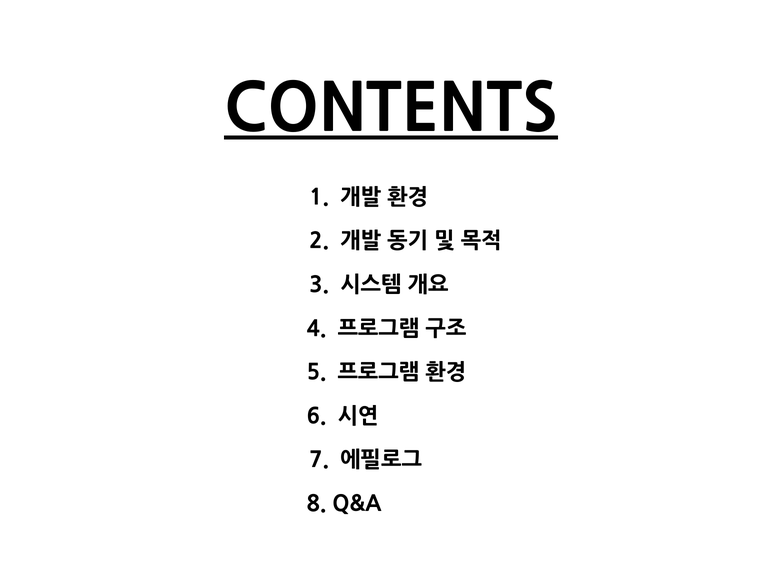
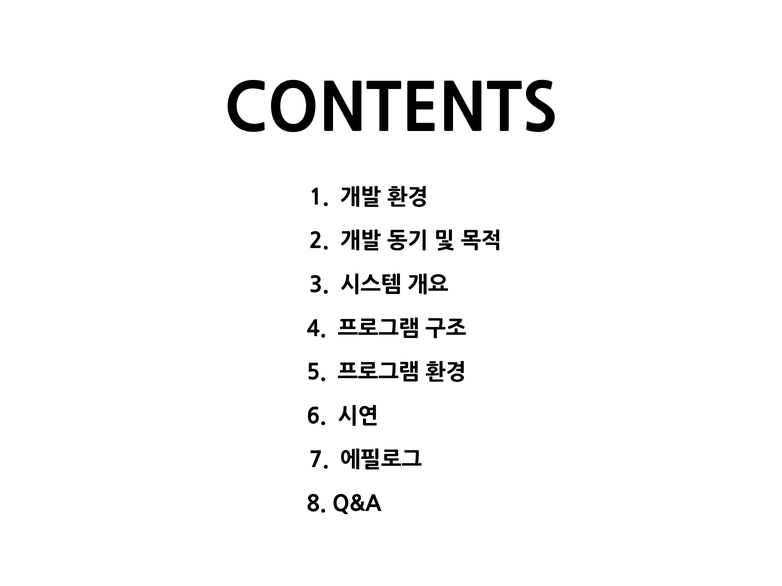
CONTENTS underline: present -> none (391, 110)
